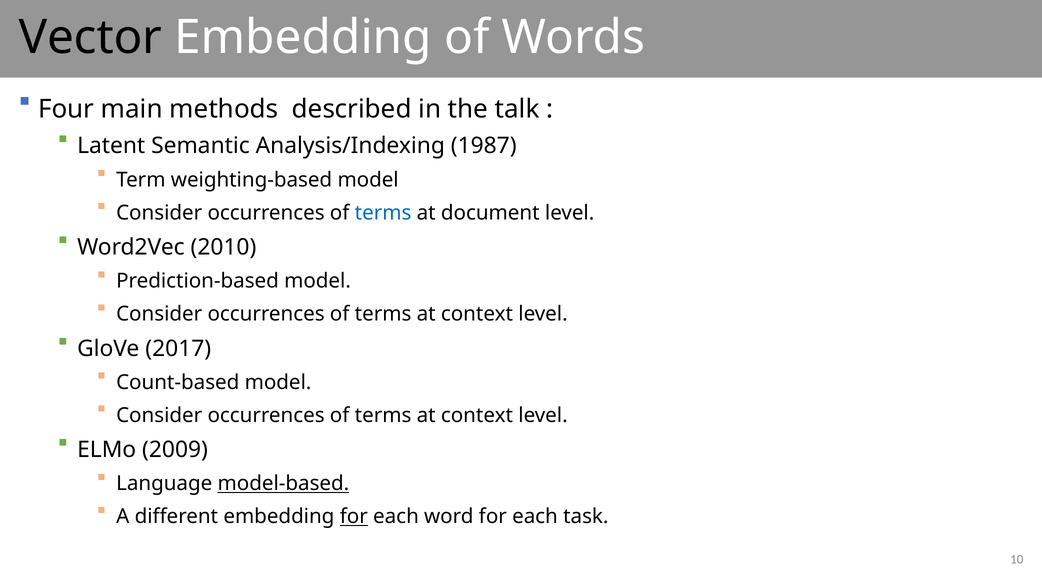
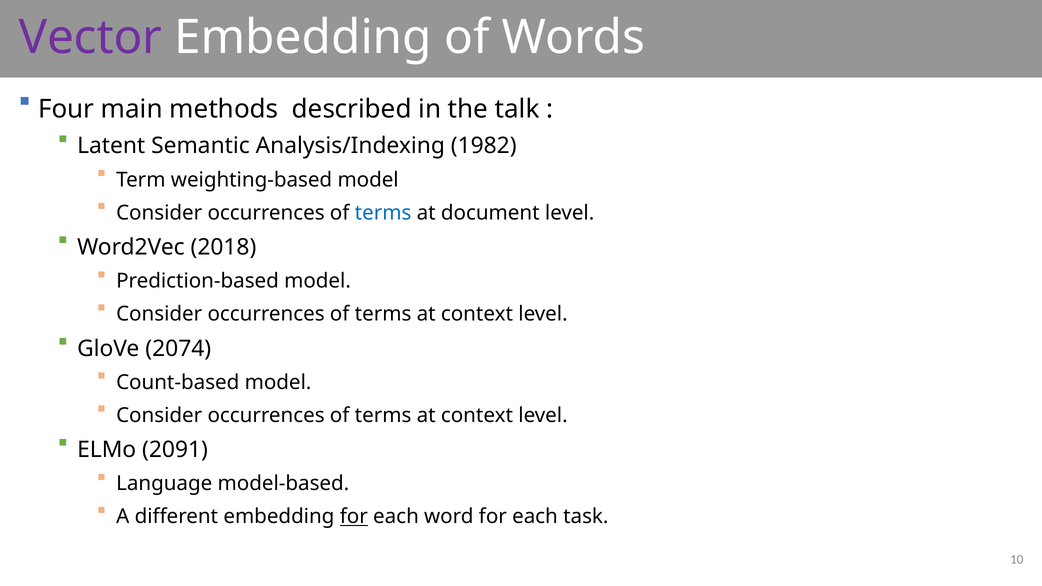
Vector colour: black -> purple (90, 38)
1987: 1987 -> 1982 (484, 146)
2010: 2010 -> 2018 (223, 247)
2017: 2017 -> 2074 (178, 349)
2009: 2009 -> 2091 (175, 450)
model-based underline: present -> none (283, 484)
